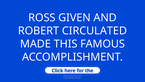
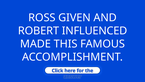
CIRCULATED: CIRCULATED -> INFLUENCED (95, 31)
